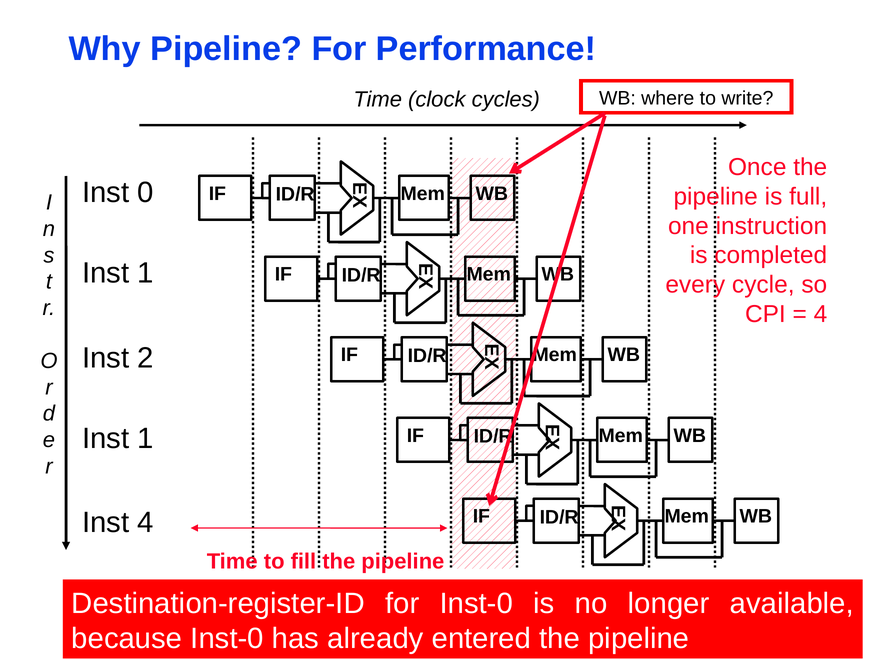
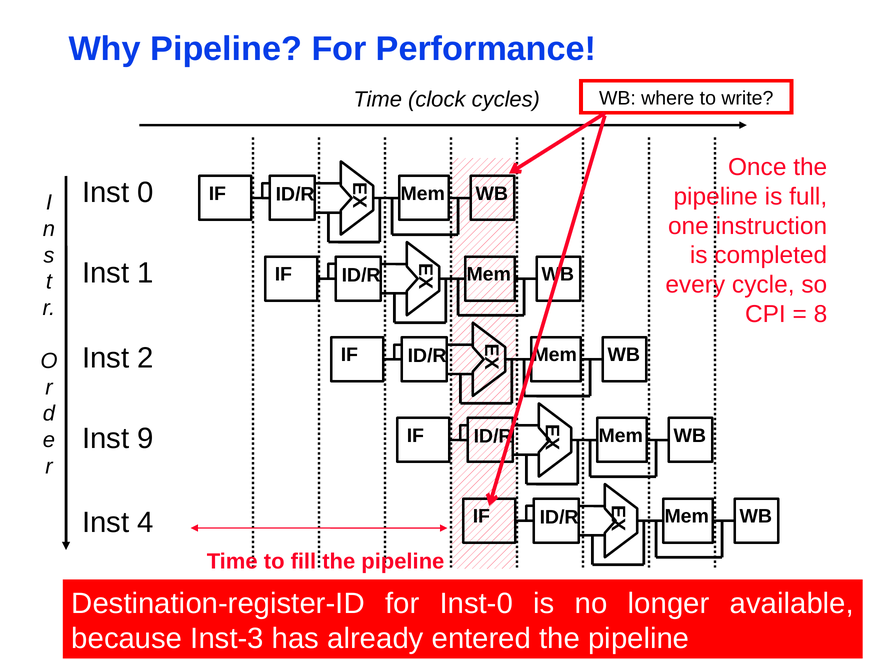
4: 4 -> 8 (820, 314)
1: 1 -> 9 (145, 439)
because Inst-0: Inst-0 -> Inst-3 (227, 639)
